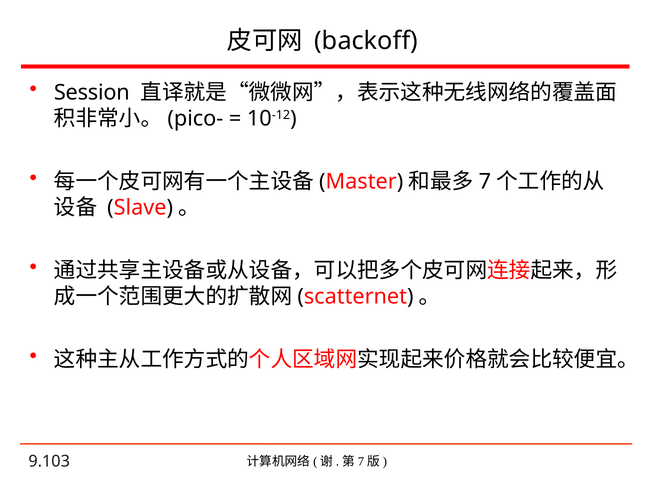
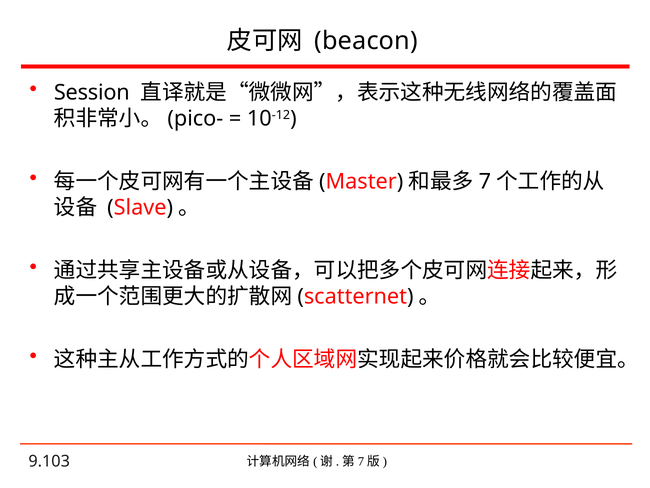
backoff: backoff -> beacon (366, 41)
